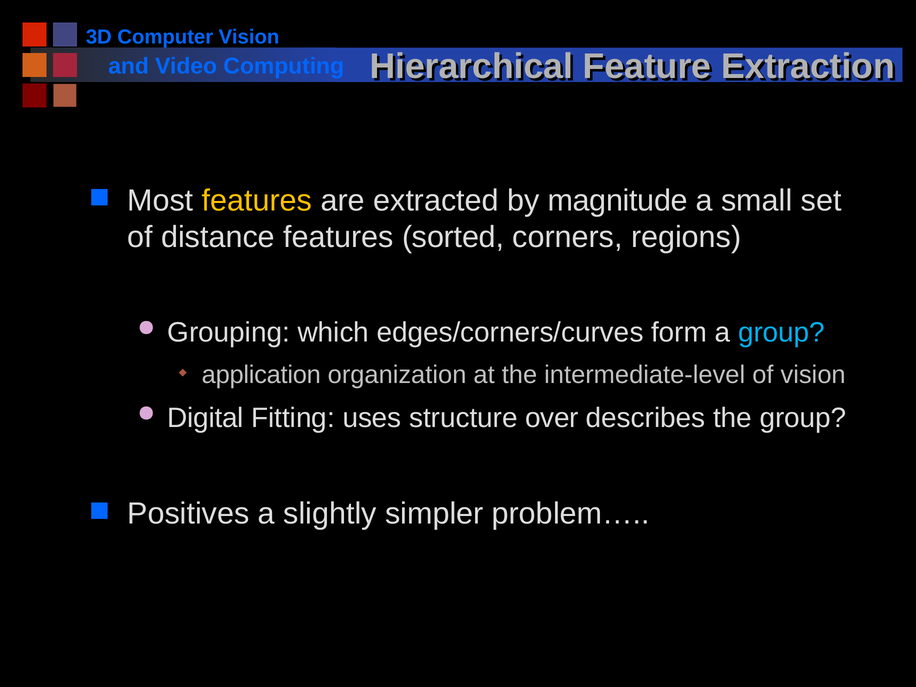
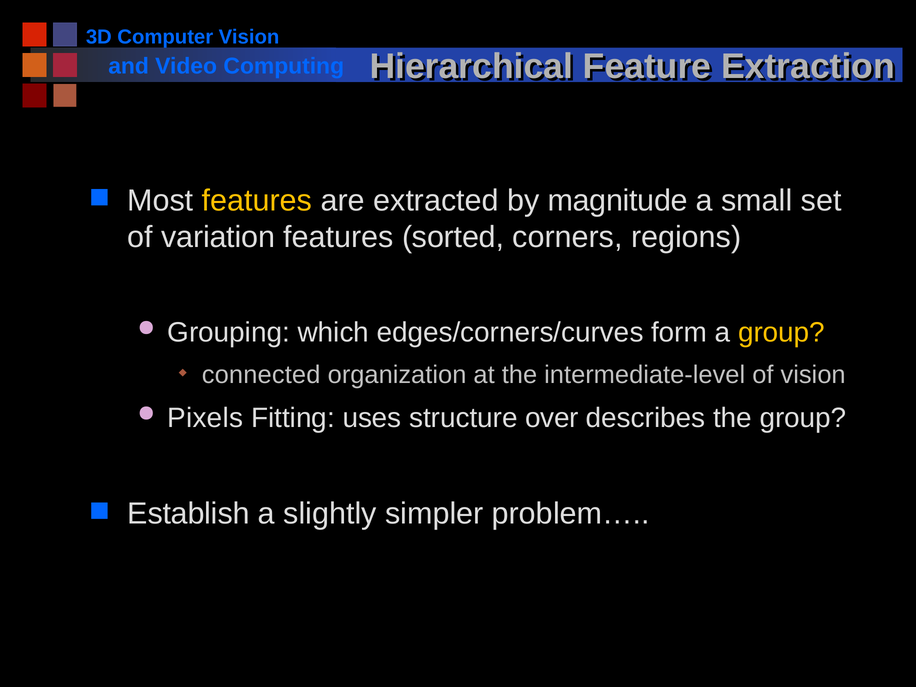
distance: distance -> variation (218, 237)
group colour: light blue -> yellow (781, 333)
application: application -> connected (261, 375)
Digital: Digital -> Pixels (205, 418)
Positives: Positives -> Establish (188, 514)
